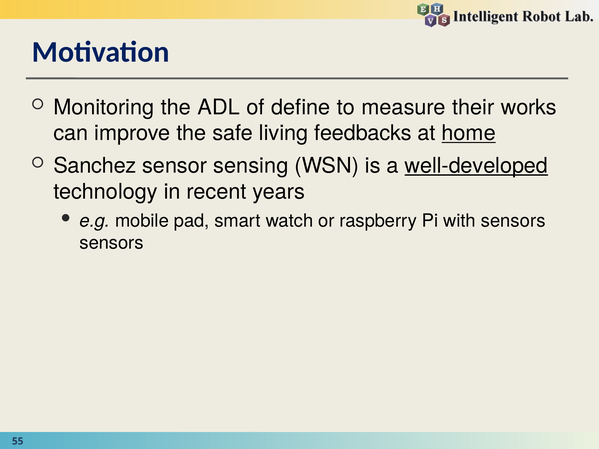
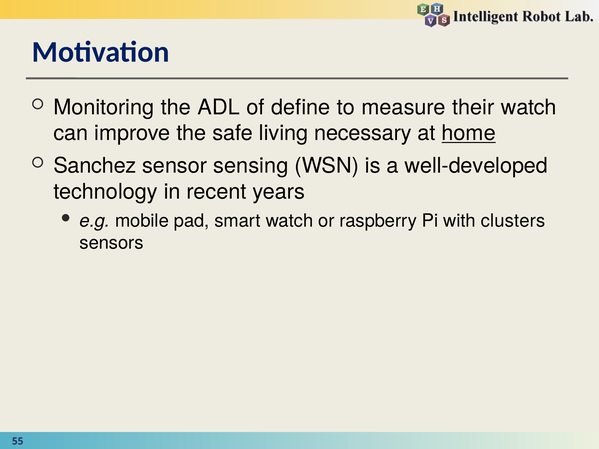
their works: works -> watch (529, 107)
feedbacks: feedbacks -> necessary (363, 133)
well-developed underline: present -> none (476, 166)
with sensors: sensors -> clusters (513, 221)
